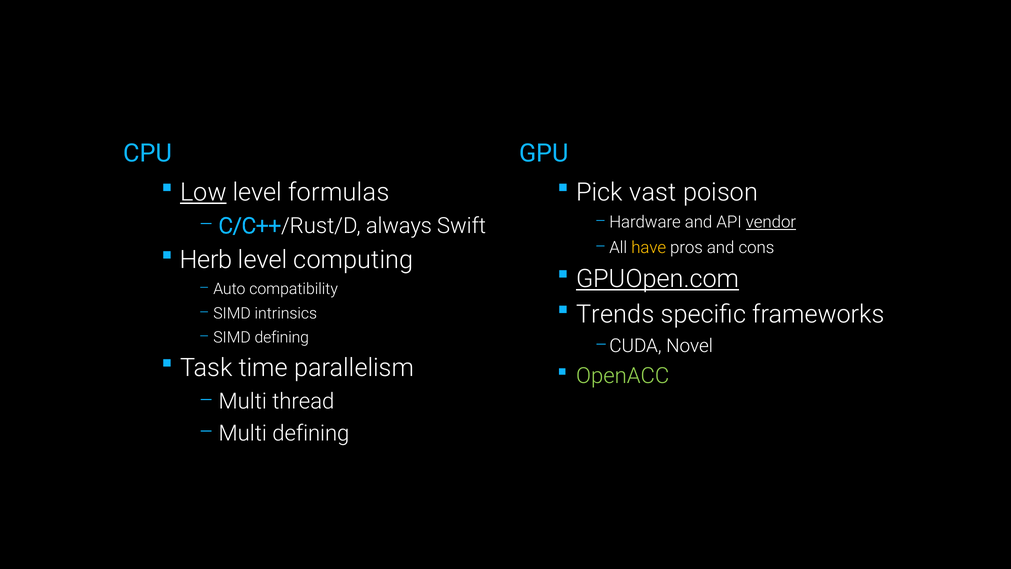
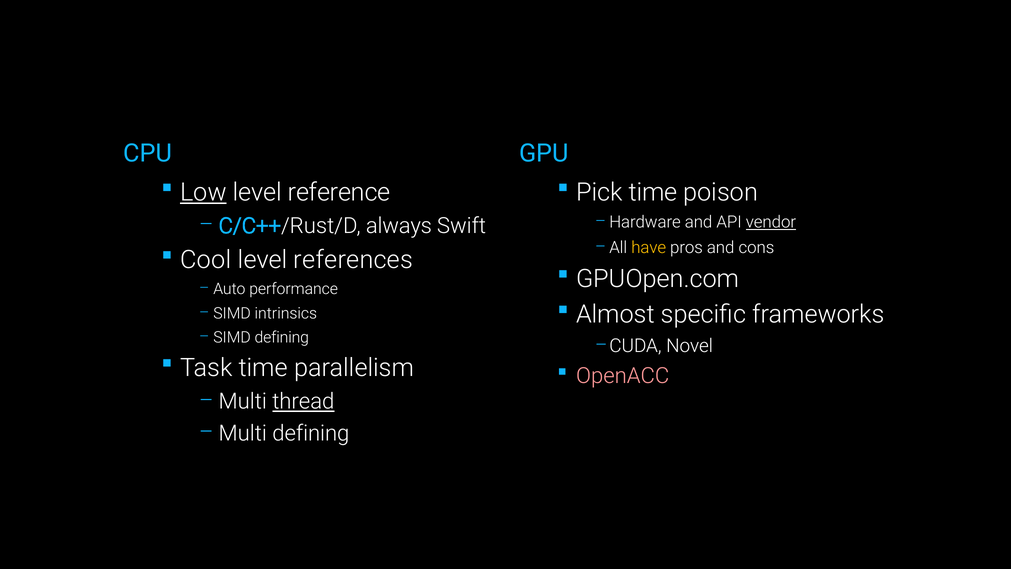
formulas: formulas -> reference (339, 192)
Pick vast: vast -> time (653, 192)
Herb: Herb -> Cool (206, 260)
computing: computing -> references (353, 260)
GPUOpen.com underline: present -> none (658, 279)
compatibility: compatibility -> performance (294, 289)
Trends: Trends -> Almost (615, 314)
OpenACC colour: light green -> pink (623, 376)
thread underline: none -> present (303, 401)
